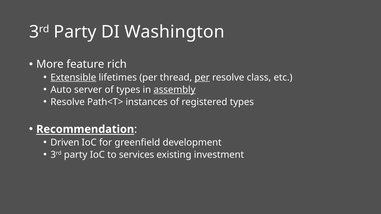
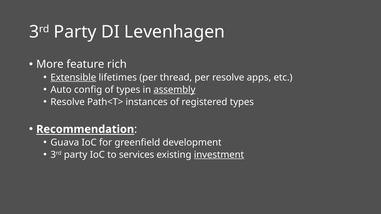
Washington: Washington -> Levenhagen (175, 32)
per underline: present -> none (202, 78)
class: class -> apps (259, 78)
server: server -> config (88, 90)
Driven: Driven -> Guava (65, 143)
investment underline: none -> present (219, 155)
